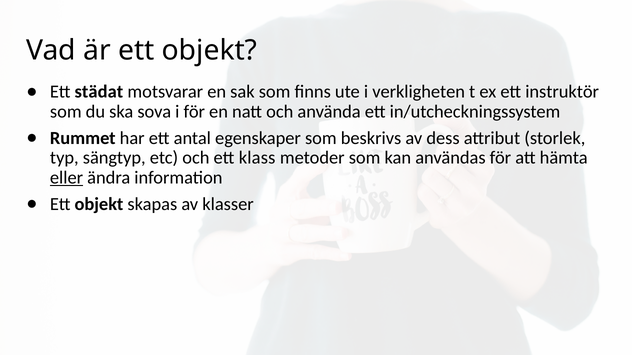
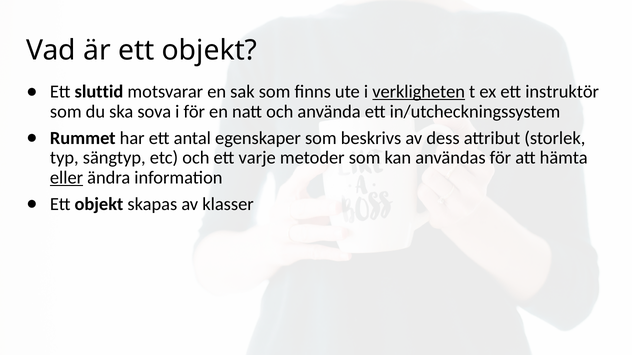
städat: städat -> sluttid (99, 92)
verkligheten underline: none -> present (419, 92)
klass: klass -> varje (257, 158)
